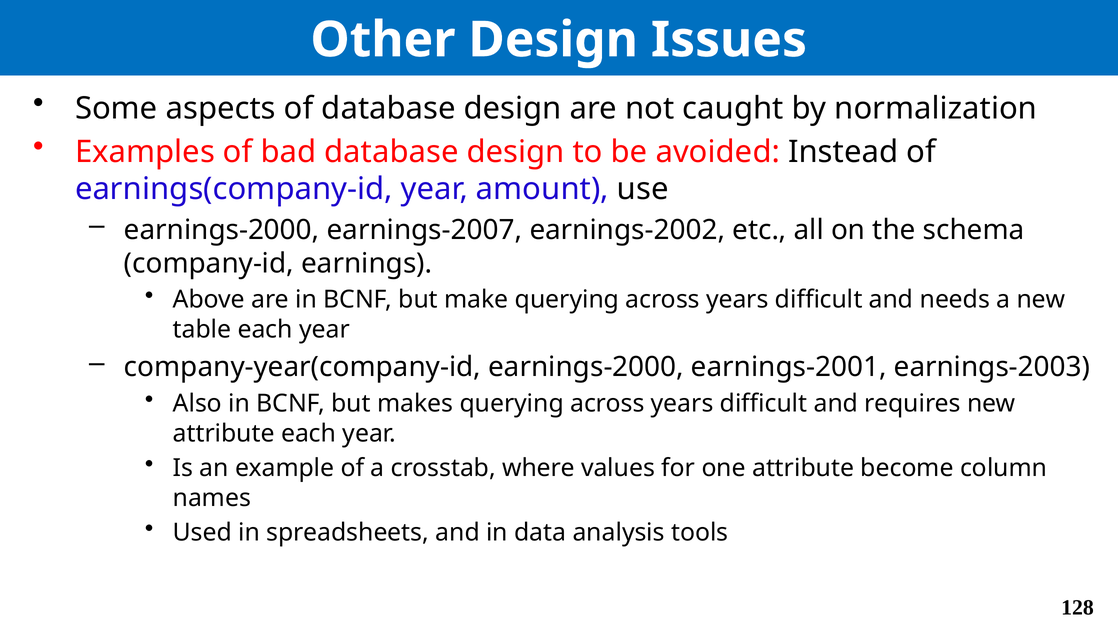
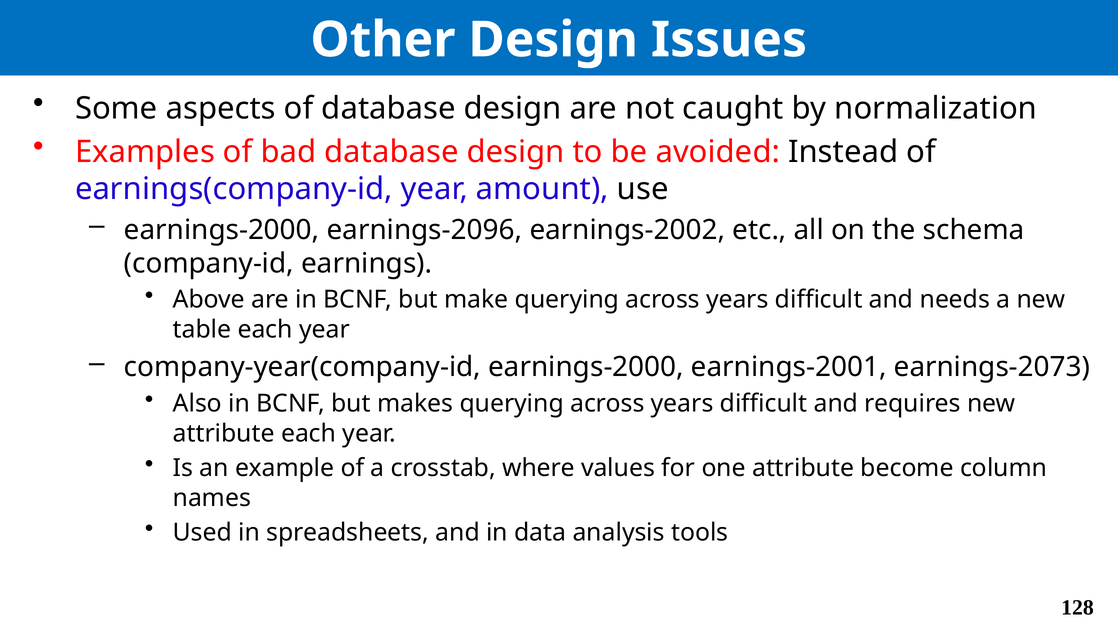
earnings-2007: earnings-2007 -> earnings-2096 (424, 230)
earnings-2003: earnings-2003 -> earnings-2073 (992, 367)
